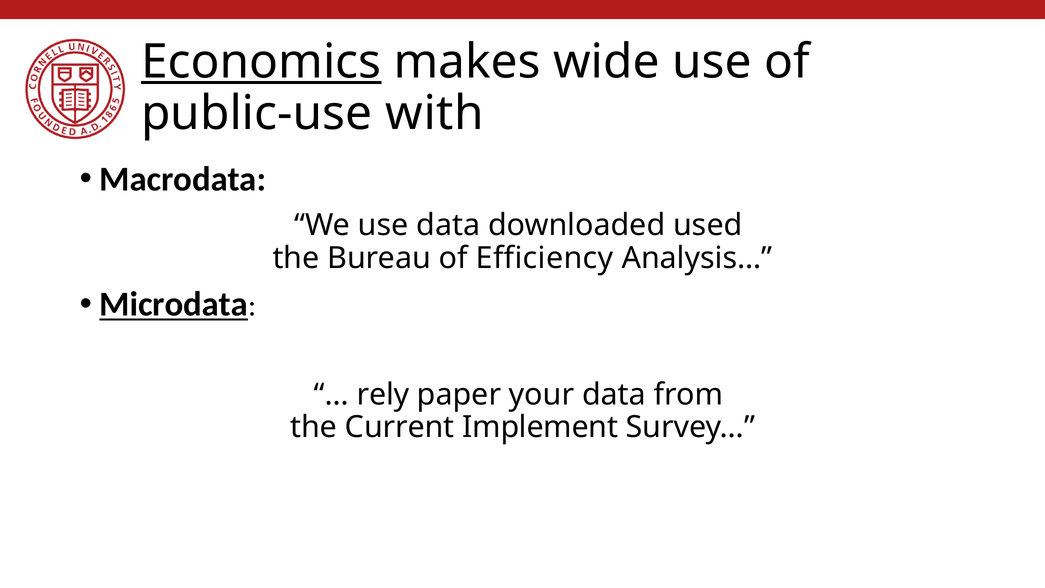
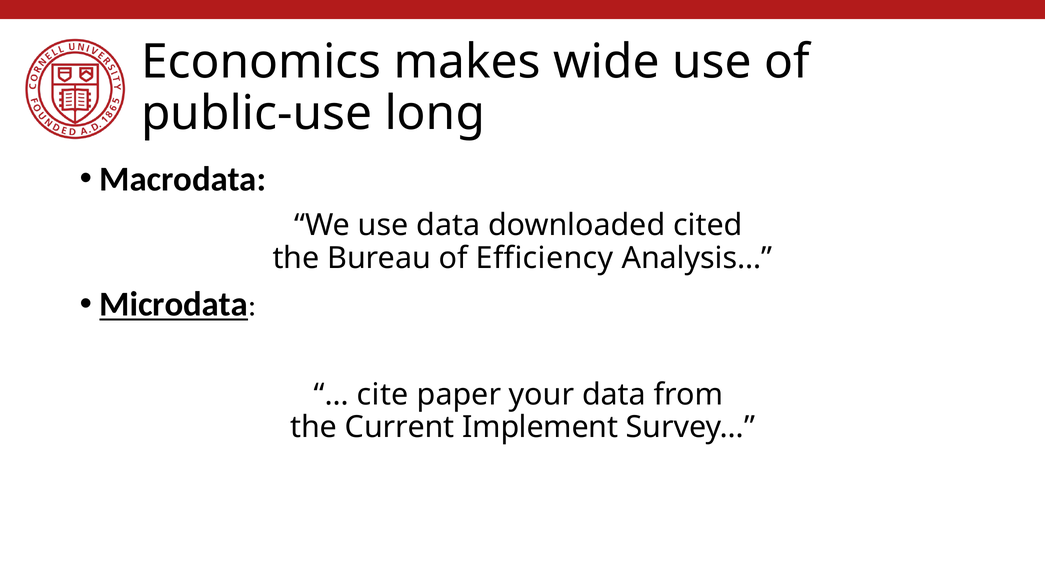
Economics underline: present -> none (261, 62)
with: with -> long (435, 114)
used: used -> cited (708, 225)
rely: rely -> cite (383, 394)
